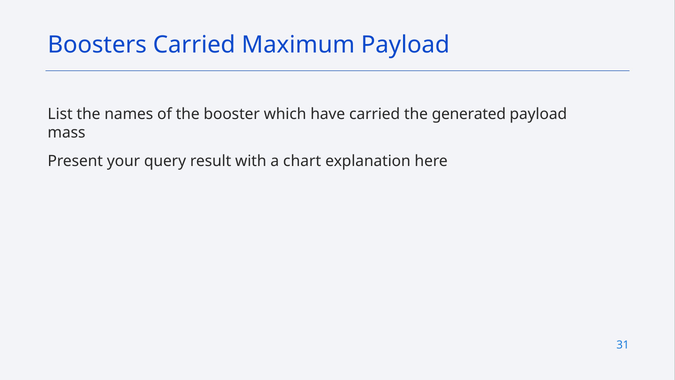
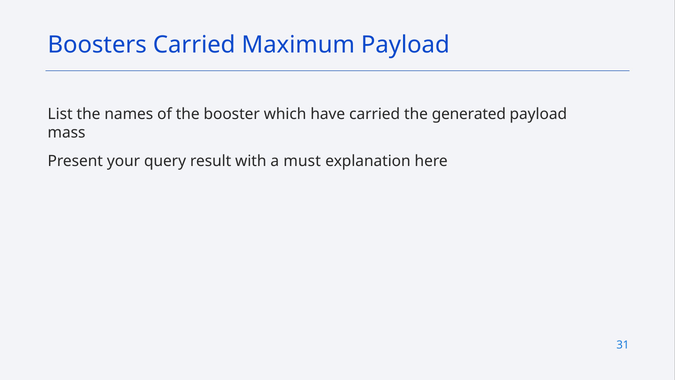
chart: chart -> must (302, 161)
